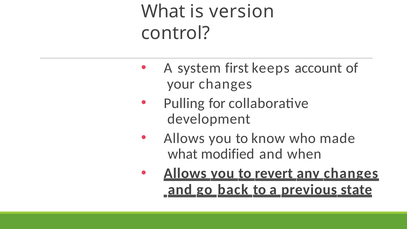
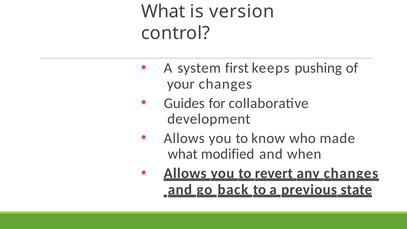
account: account -> pushing (318, 68)
Pulling: Pulling -> Guides (184, 103)
